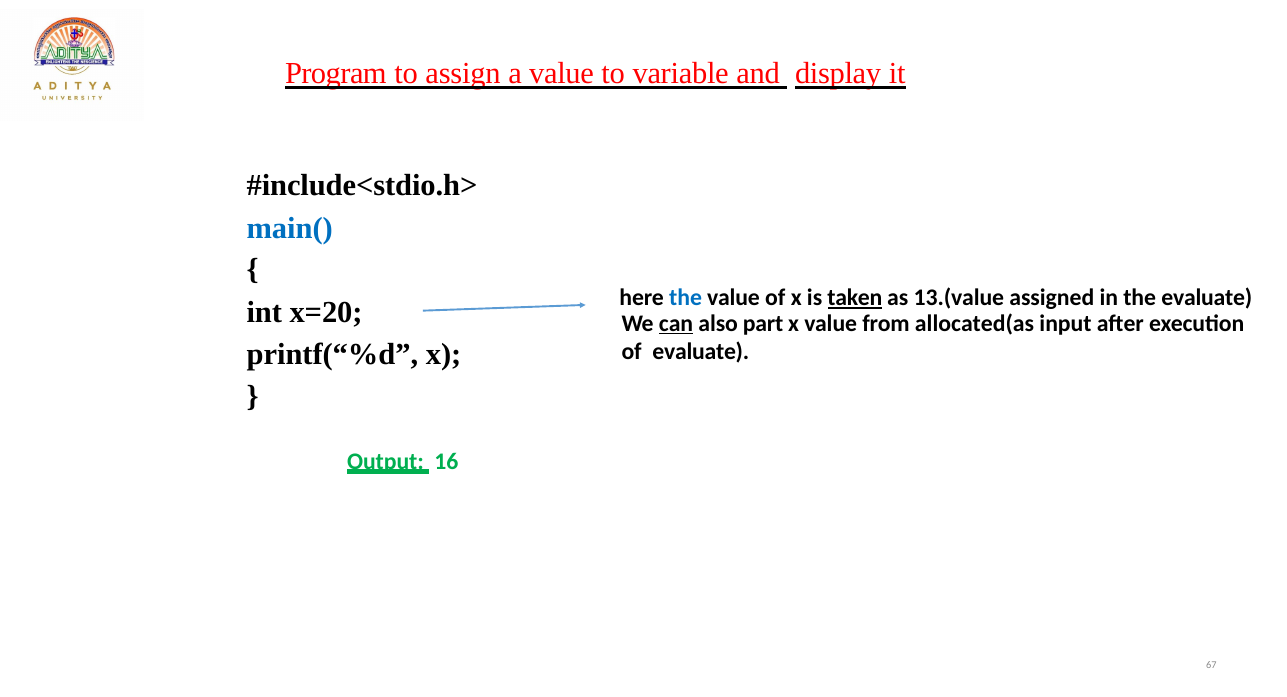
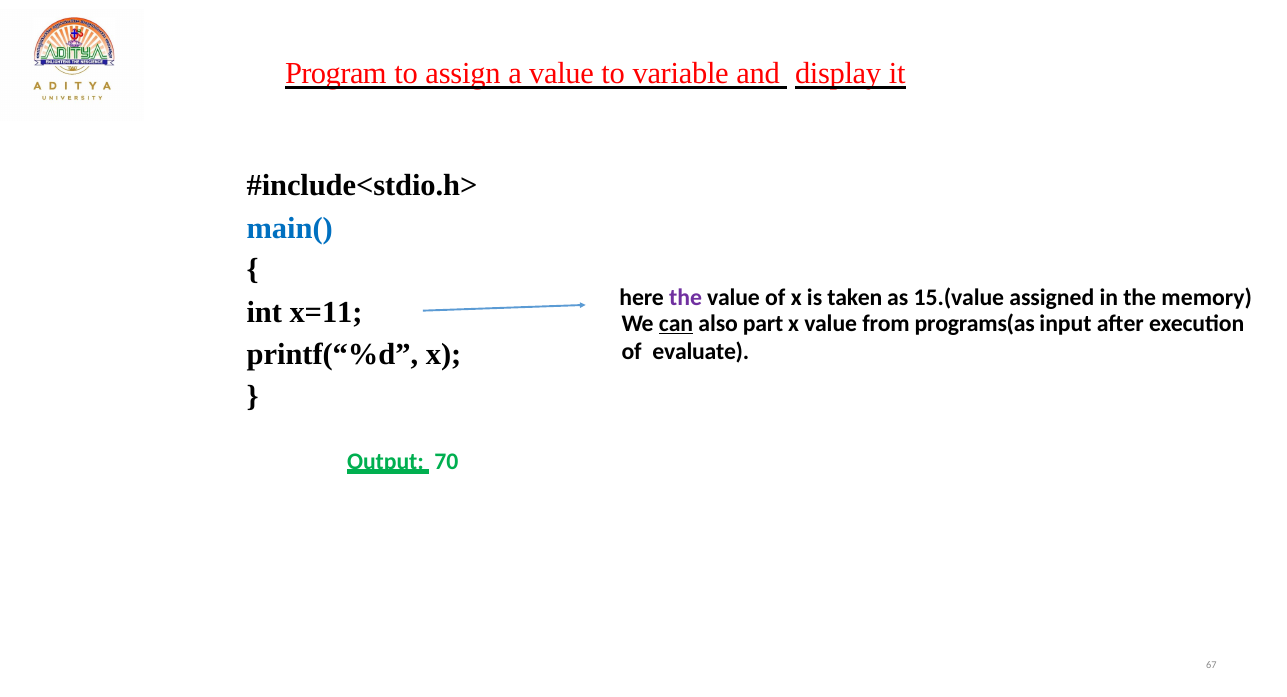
the colour: blue -> purple (686, 298)
taken underline: present -> none (855, 298)
13.(value: 13.(value -> 15.(value (959, 298)
the evaluate: evaluate -> memory (1207, 298)
x=20: x=20 -> x=11 (326, 312)
allocated(as: allocated(as -> programs(as (975, 323)
16: 16 -> 70 (446, 461)
